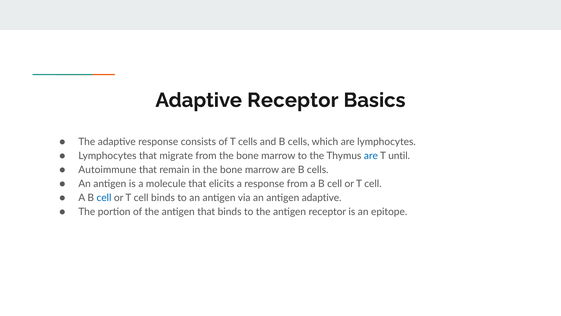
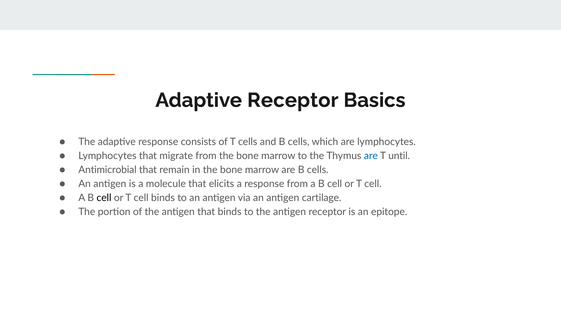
Autoimmune: Autoimmune -> Antimicrobial (107, 170)
cell colour: blue -> black (104, 198)
antigen adaptive: adaptive -> cartilage (322, 198)
